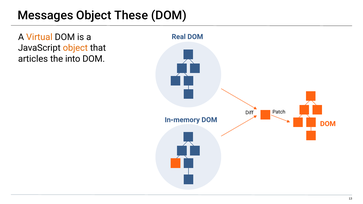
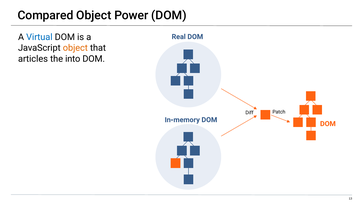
Messages: Messages -> Compared (46, 15)
These: These -> Power (131, 15)
Virtual colour: orange -> blue (39, 37)
